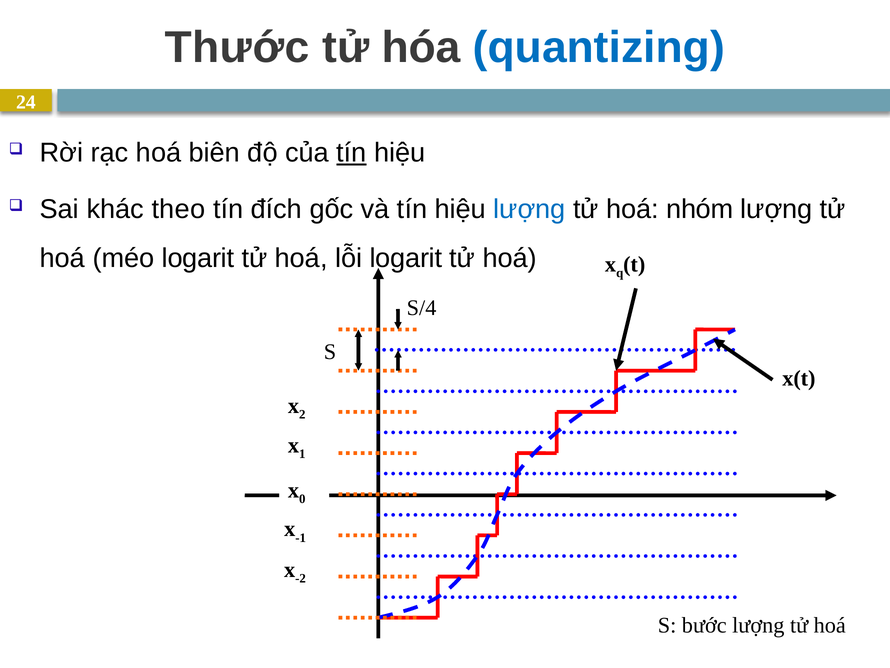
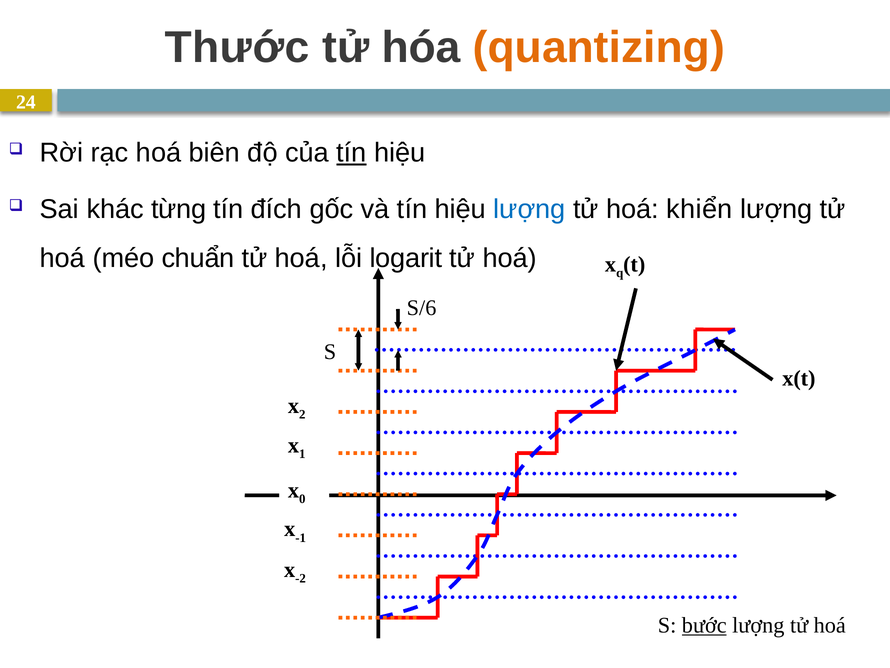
quantizing colour: blue -> orange (599, 48)
theo: theo -> từng (179, 209)
nhóm: nhóm -> khiển (700, 209)
méo logarit: logarit -> chuẩn (198, 258)
S/4: S/4 -> S/6 (422, 307)
bước underline: none -> present (704, 625)
